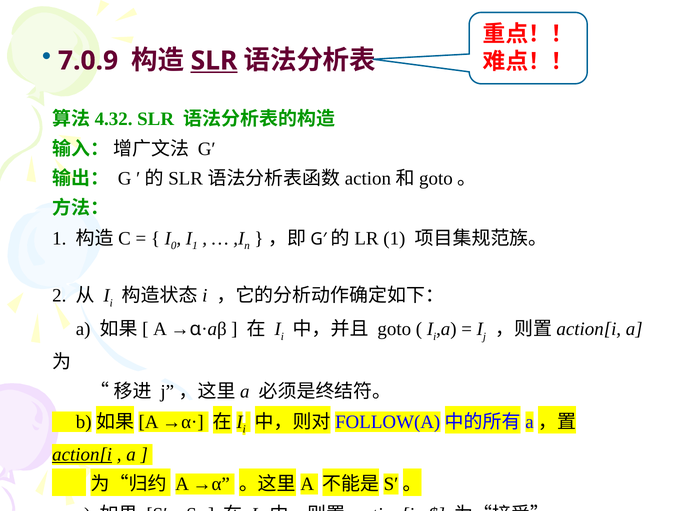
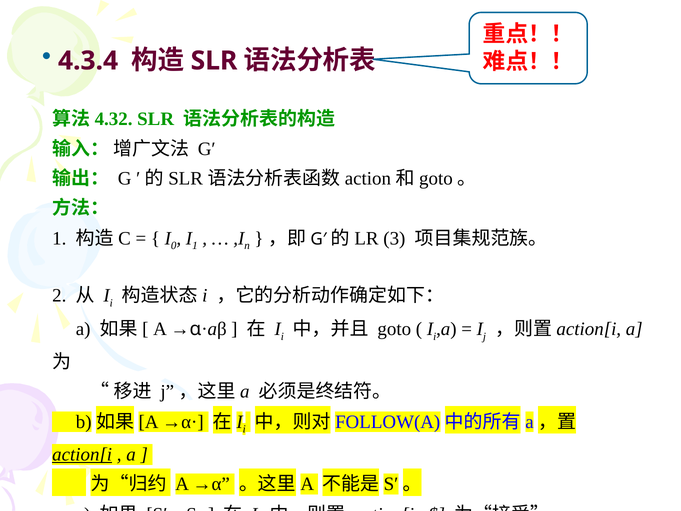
7.0.9: 7.0.9 -> 4.3.4 (88, 61)
SLR underline: present -> none (214, 61)
1: 1 -> 3 (394, 238)
